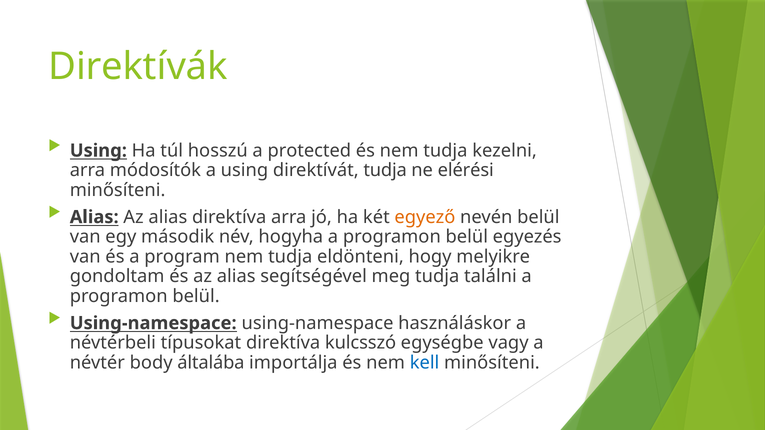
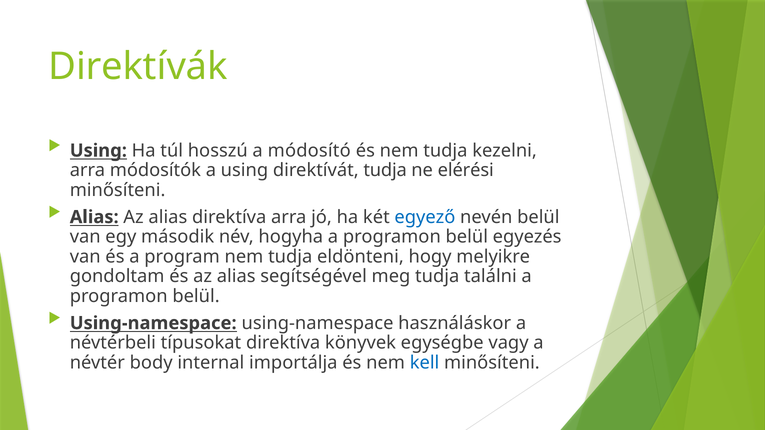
protected: protected -> módosító (309, 151)
egyező colour: orange -> blue (425, 217)
kulcsszó: kulcsszó -> könyvek (360, 343)
általába: általába -> internal (211, 363)
